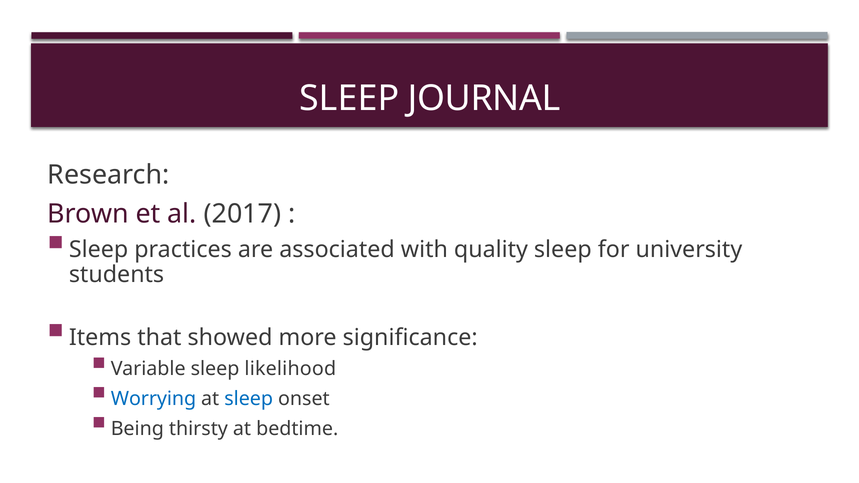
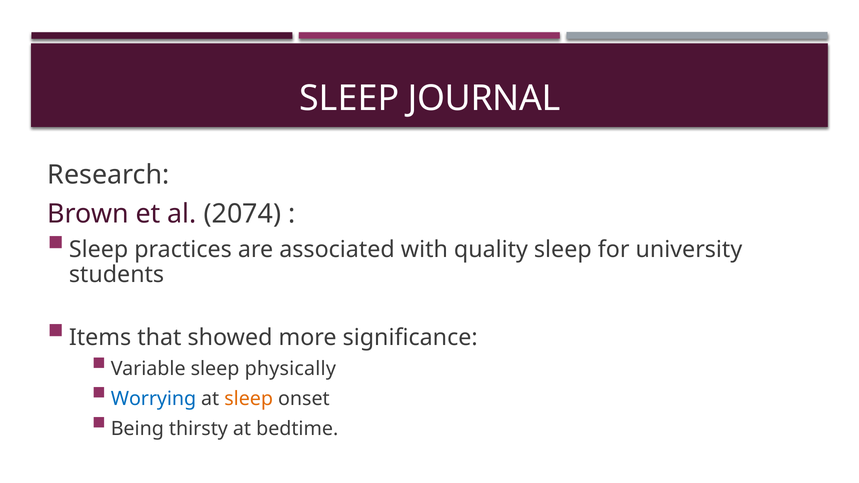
2017: 2017 -> 2074 (242, 214)
likelihood: likelihood -> physically (290, 369)
sleep colour: blue -> orange (249, 399)
